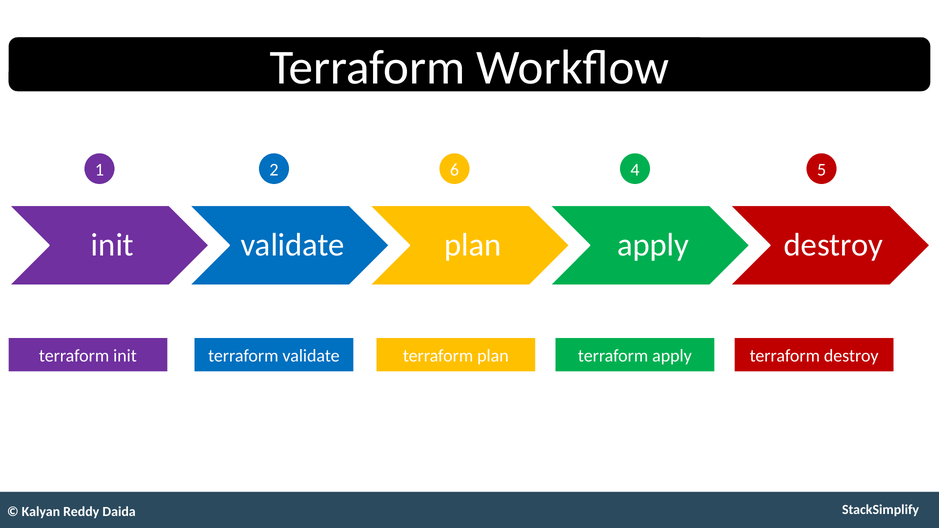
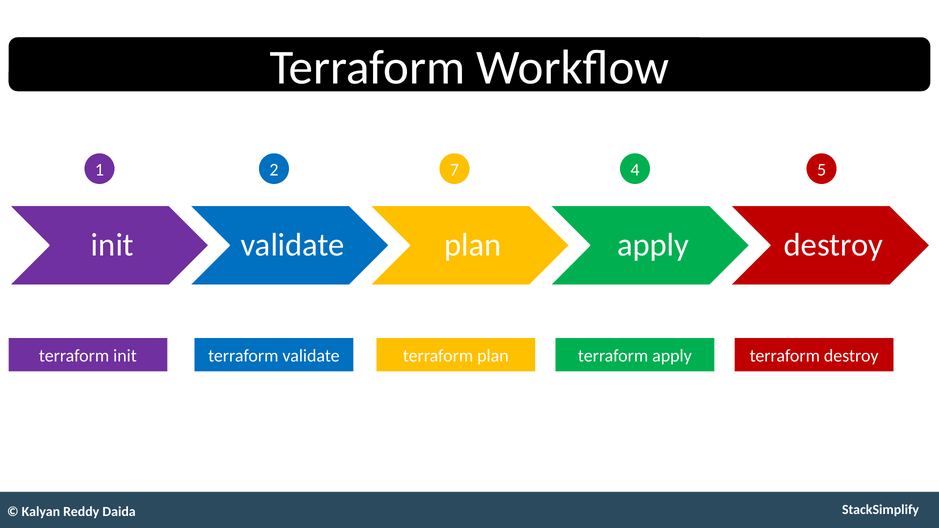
6: 6 -> 7 (455, 170)
